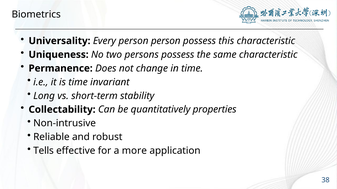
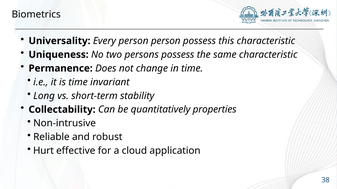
Tells: Tells -> Hurt (44, 151)
more: more -> cloud (134, 151)
